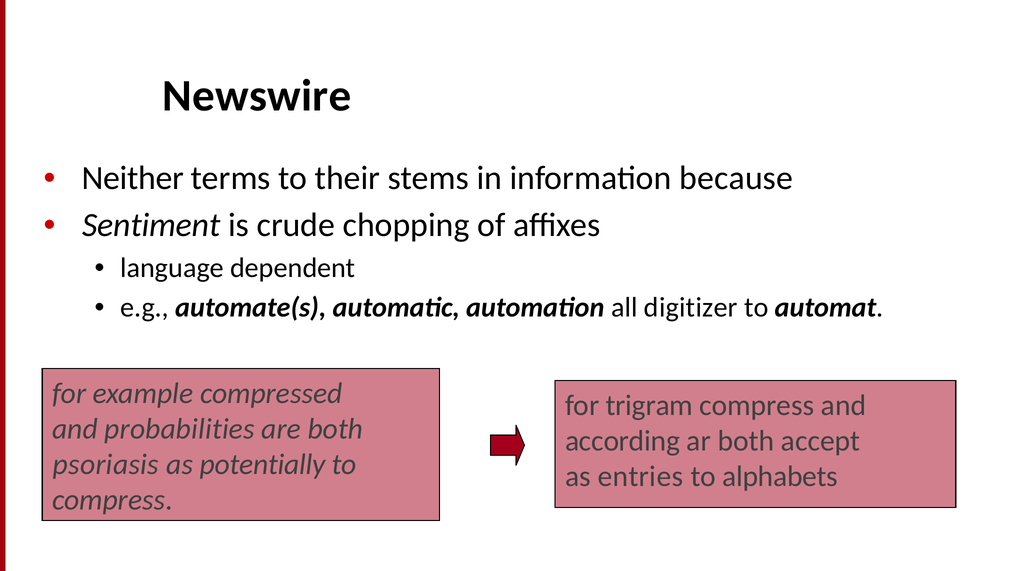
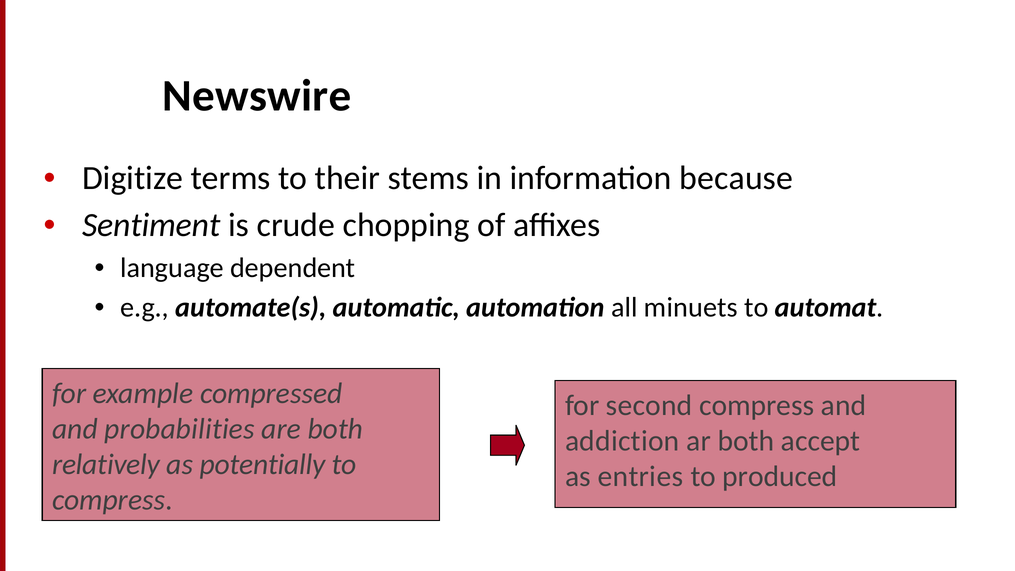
Neither: Neither -> Digitize (133, 178)
digitizer: digitizer -> minuets (691, 307)
trigram: trigram -> second (649, 405)
according: according -> addiction (622, 441)
psoriasis: psoriasis -> relatively (106, 464)
alphabets: alphabets -> produced (780, 477)
